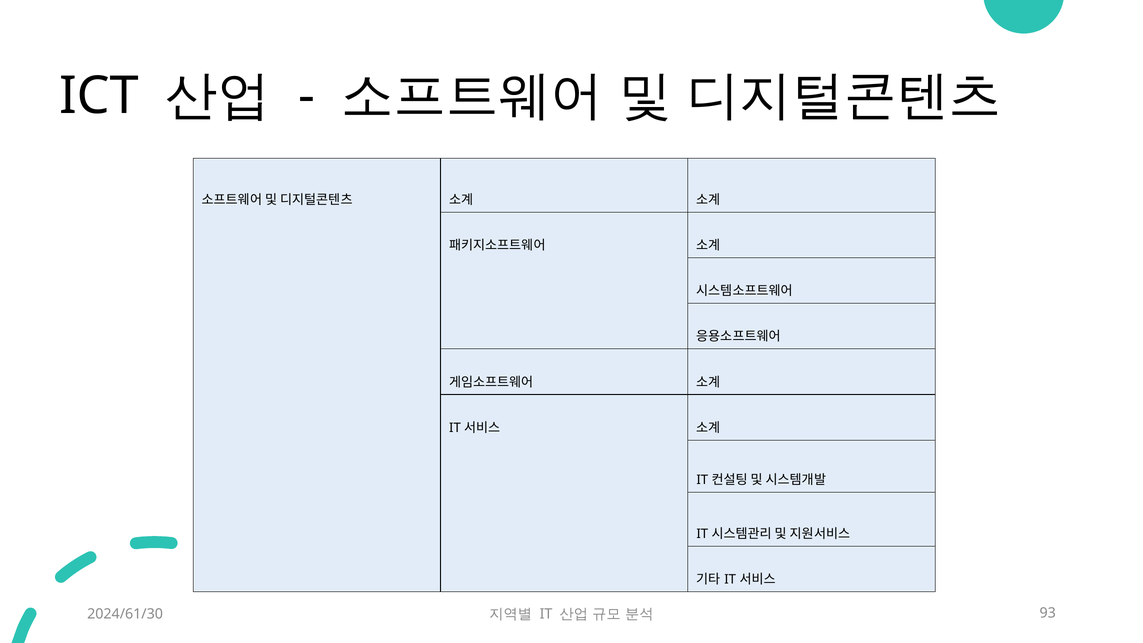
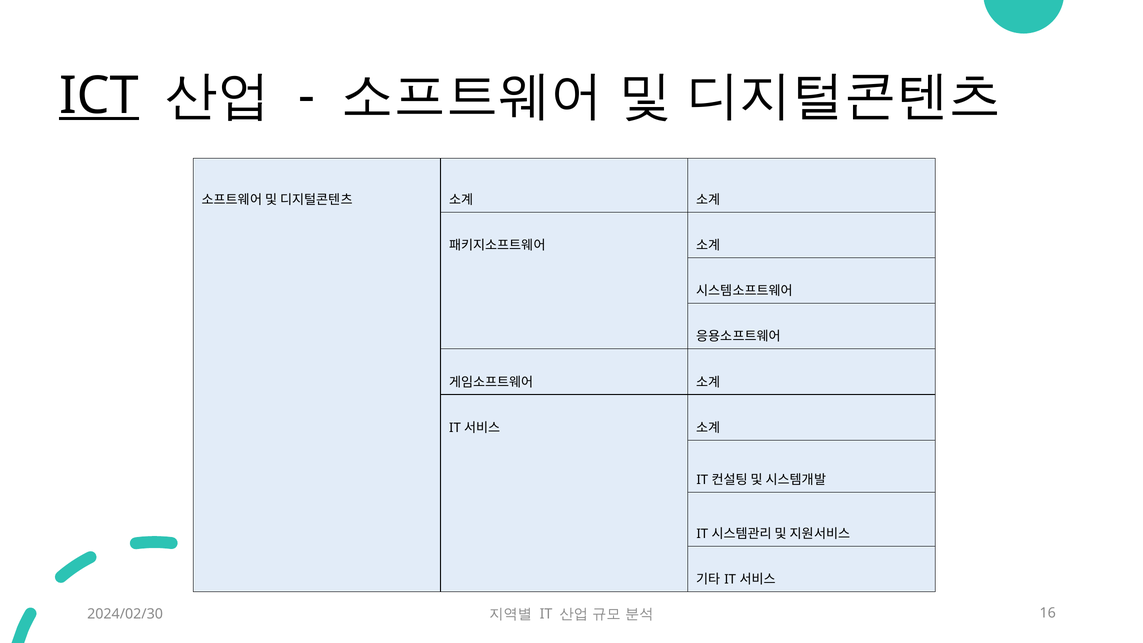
ICT underline: none -> present (99, 96)
2024/61/30: 2024/61/30 -> 2024/02/30 (125, 614)
93: 93 -> 16 (1048, 613)
